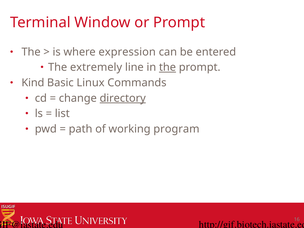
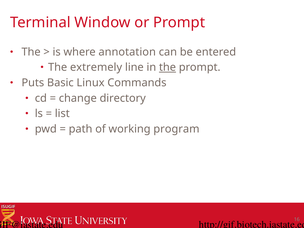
expression: expression -> annotation (127, 52)
Kind: Kind -> Puts (33, 83)
directory underline: present -> none (123, 98)
